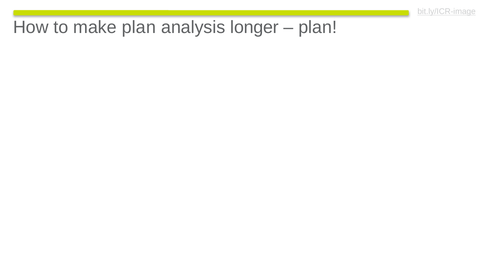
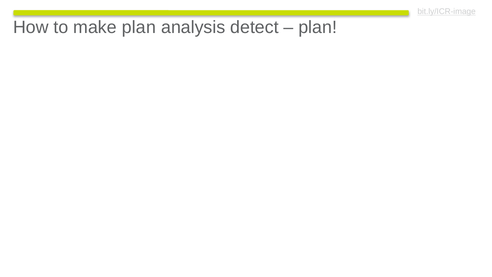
longer: longer -> detect (254, 27)
